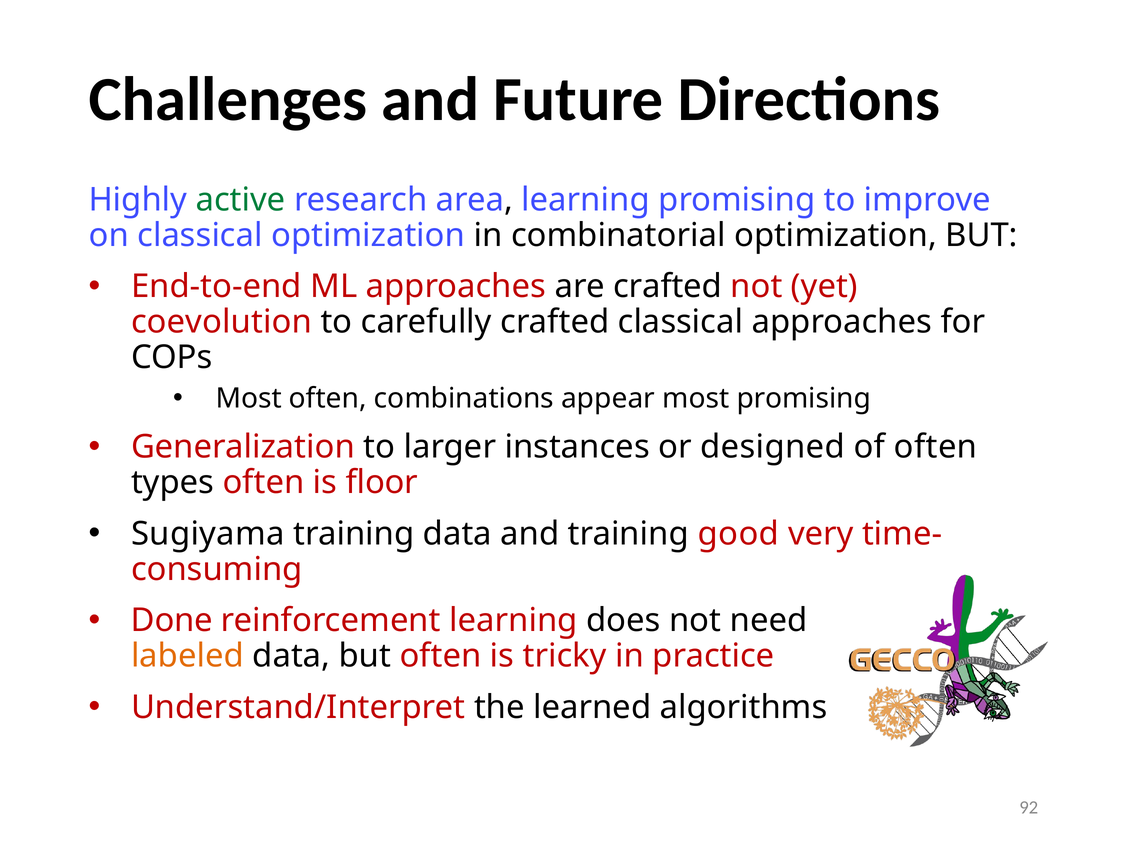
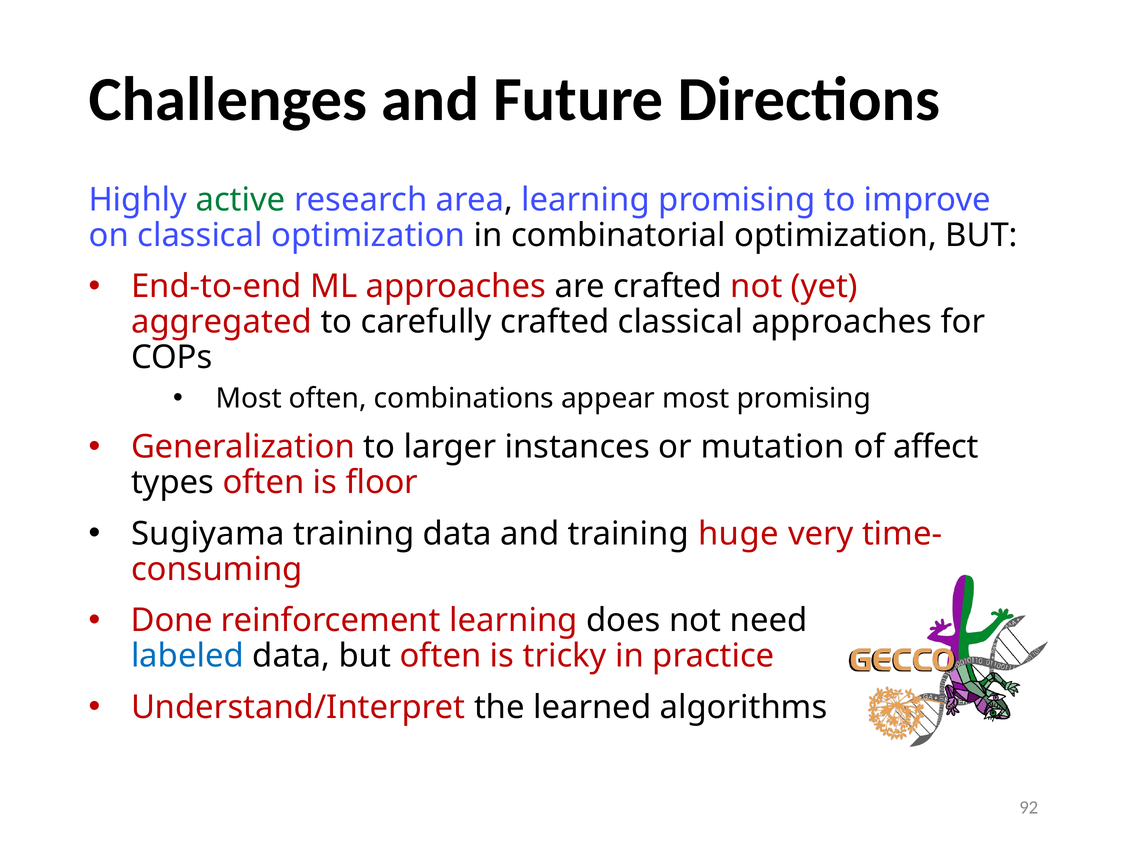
coevolution: coevolution -> aggregated (221, 322)
designed: designed -> mutation (773, 447)
of often: often -> affect (936, 447)
good: good -> huge (738, 533)
labeled colour: orange -> blue (187, 655)
